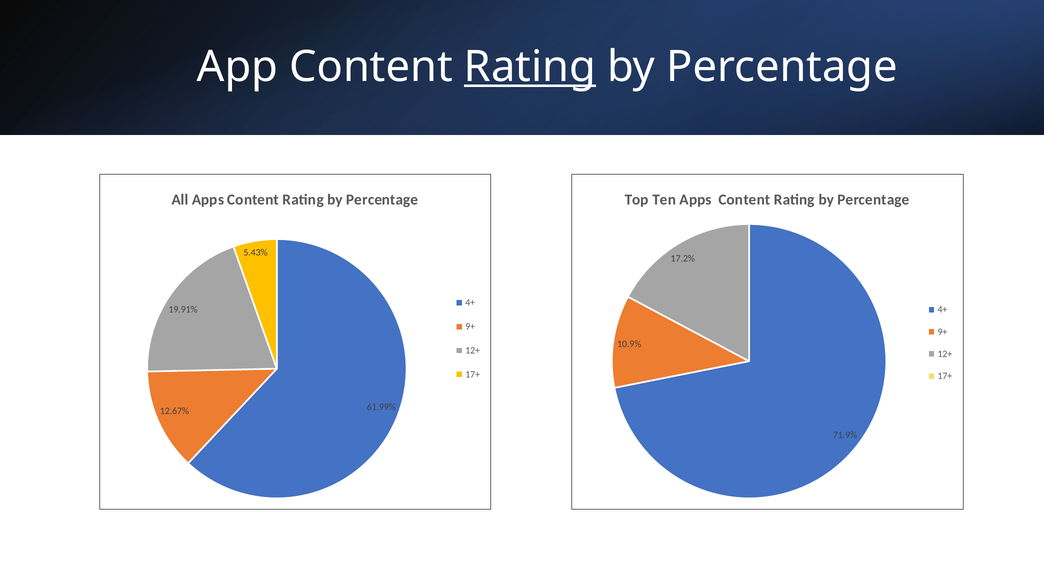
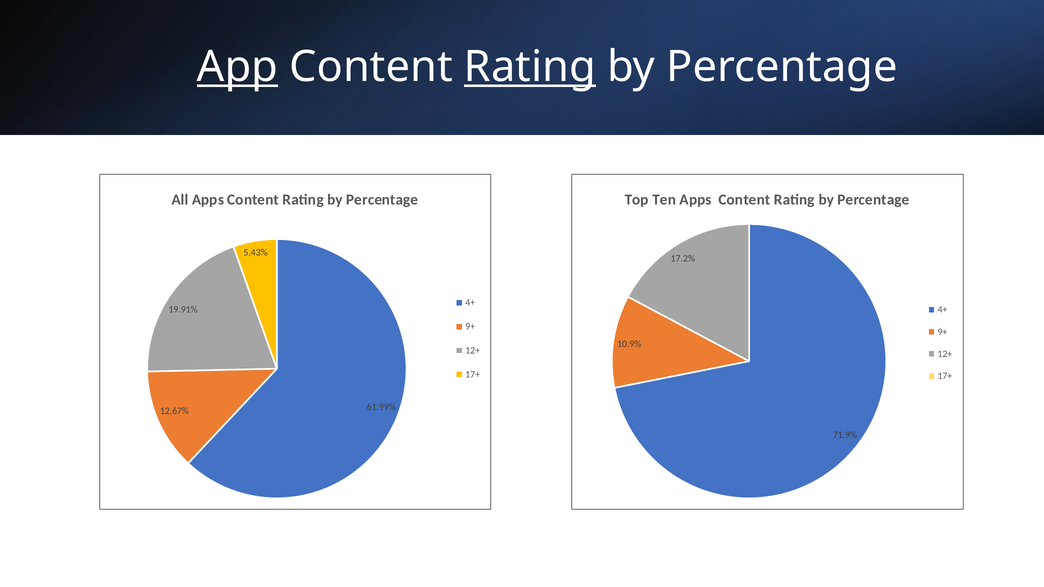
App underline: none -> present (238, 67)
